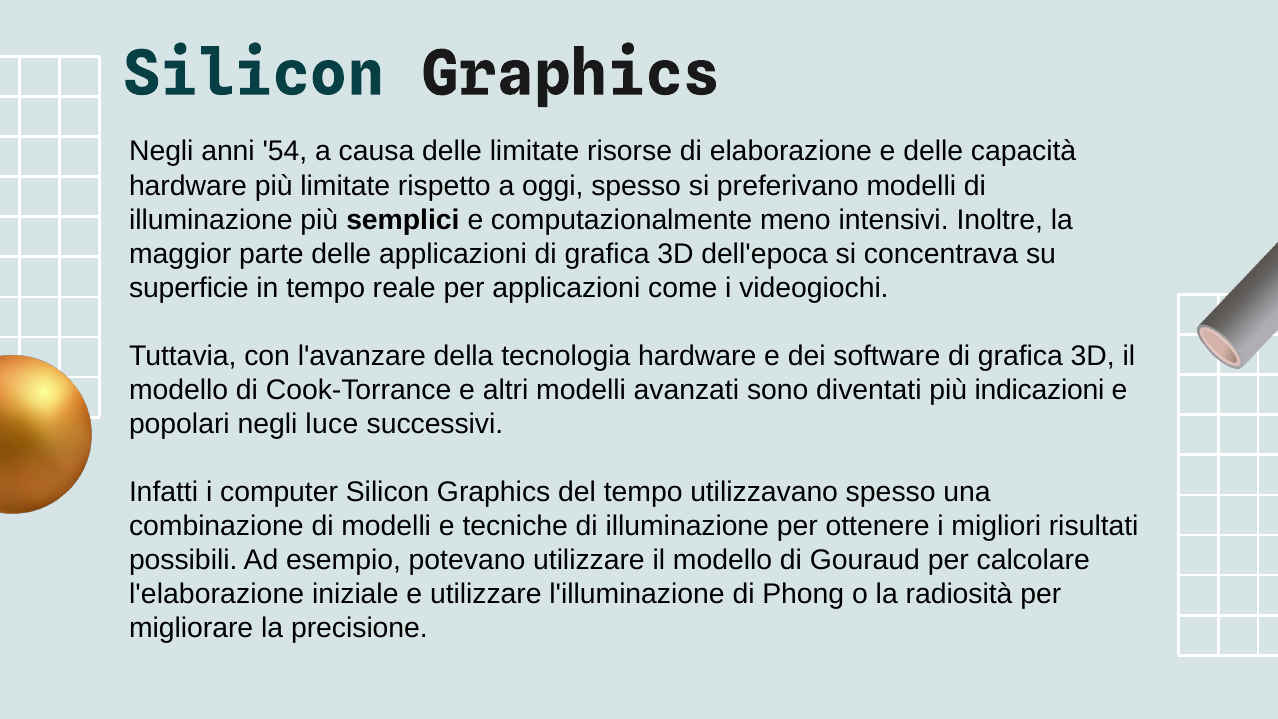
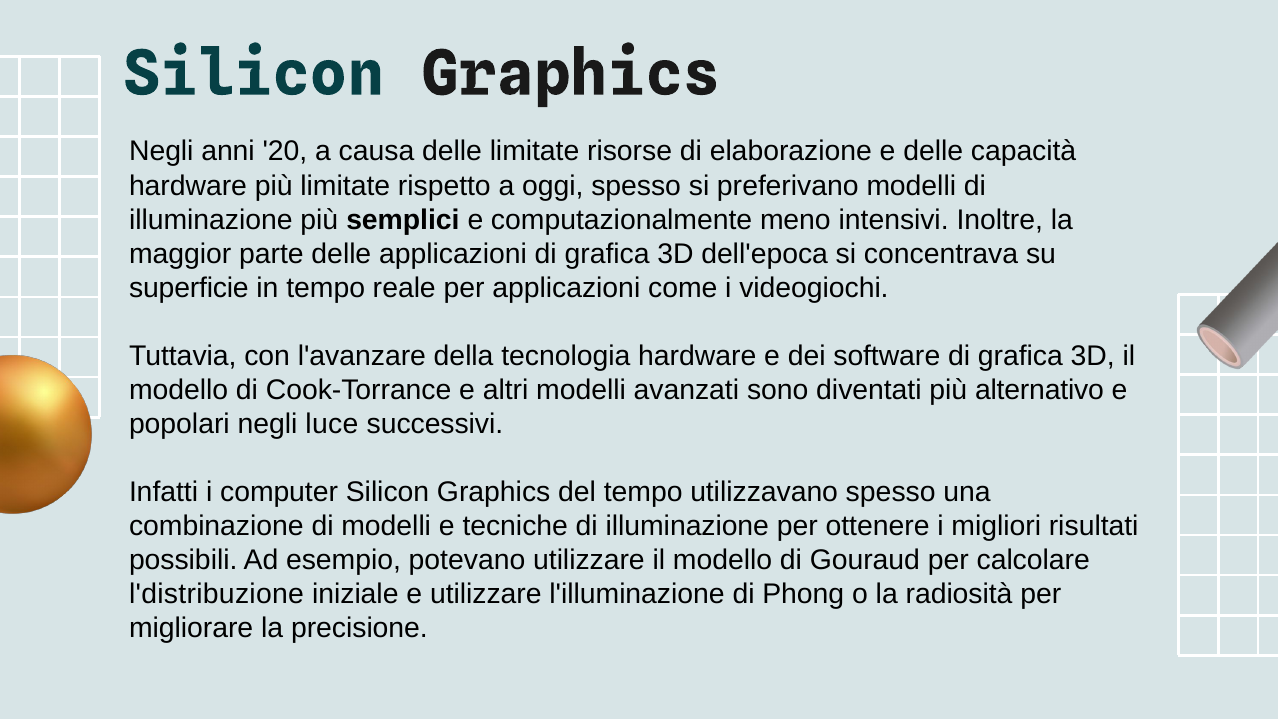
54: 54 -> 20 (285, 152)
indicazioni: indicazioni -> alternativo (1039, 390)
l'elaborazione: l'elaborazione -> l'distribuzione (217, 594)
